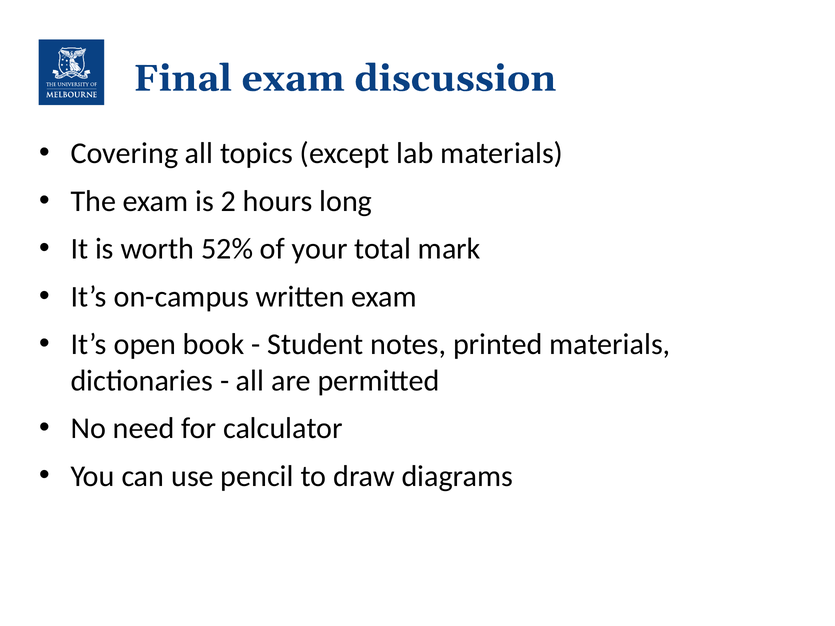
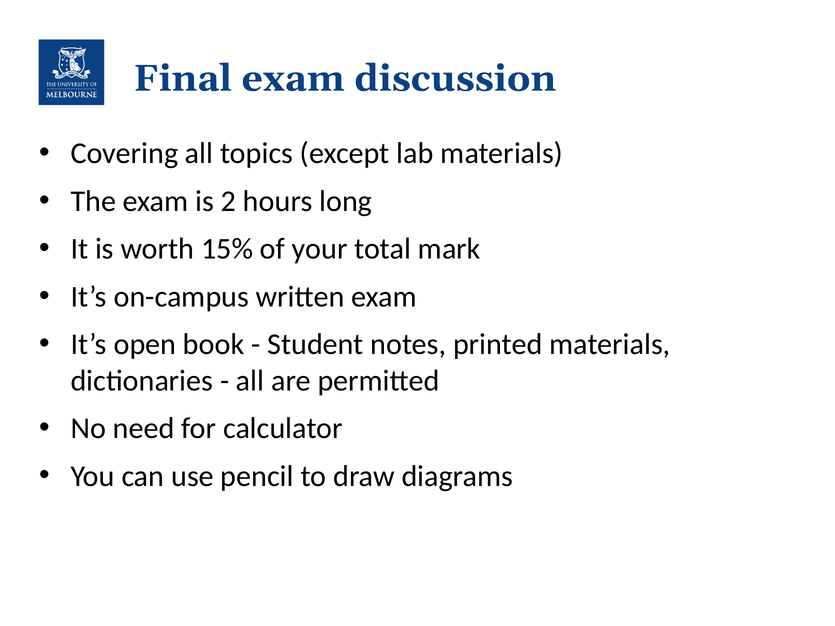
52%: 52% -> 15% (227, 249)
